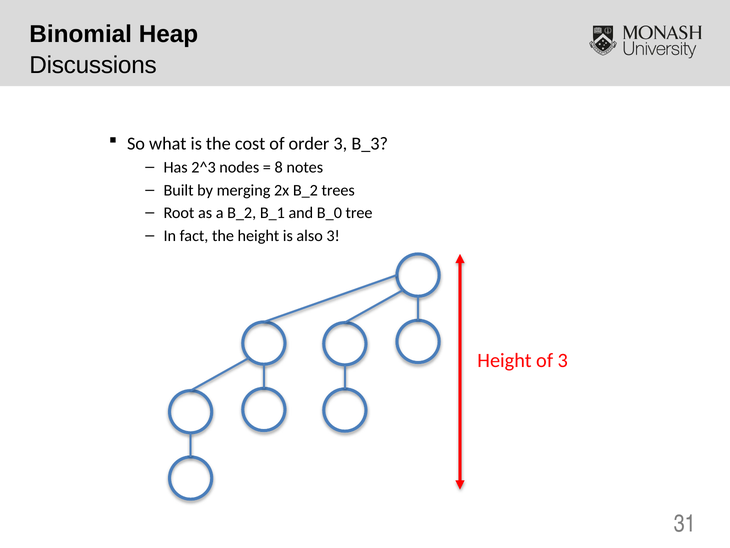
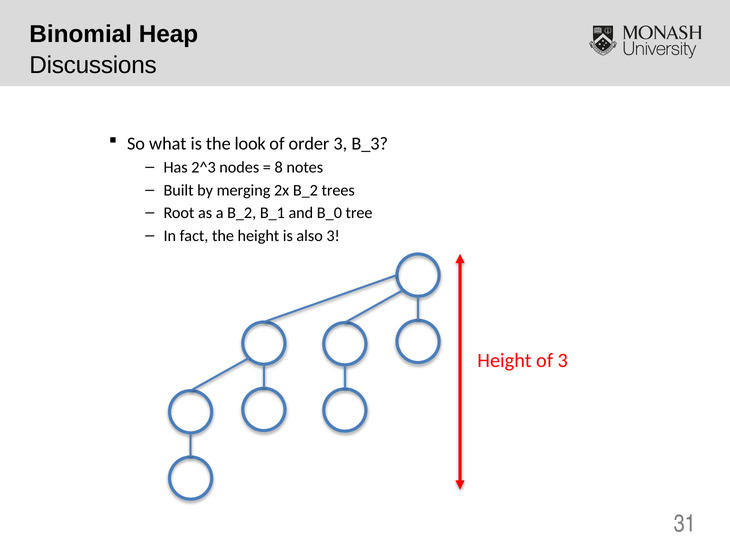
cost: cost -> look (250, 144)
